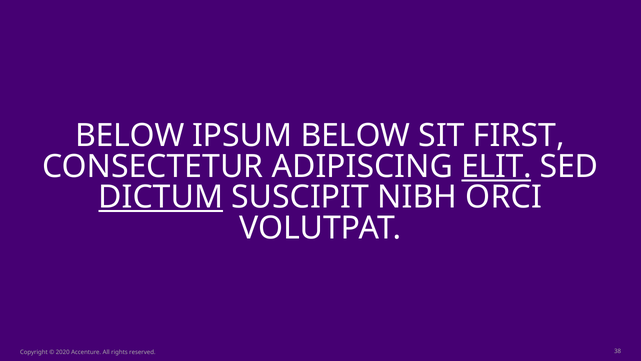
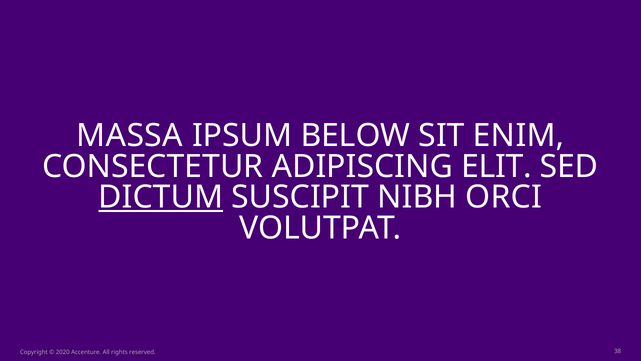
BELOW: BELOW -> MASSA (130, 136)
FIRST: FIRST -> ENIM (519, 136)
ELIT underline: present -> none (496, 166)
